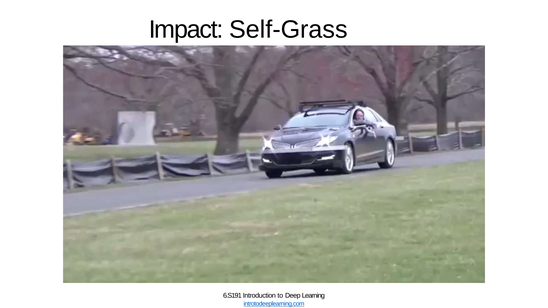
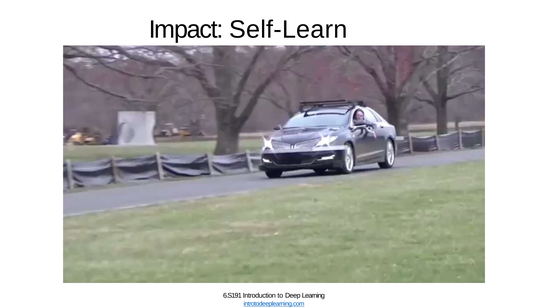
Self-Grass: Self-Grass -> Self-Learn (288, 30)
